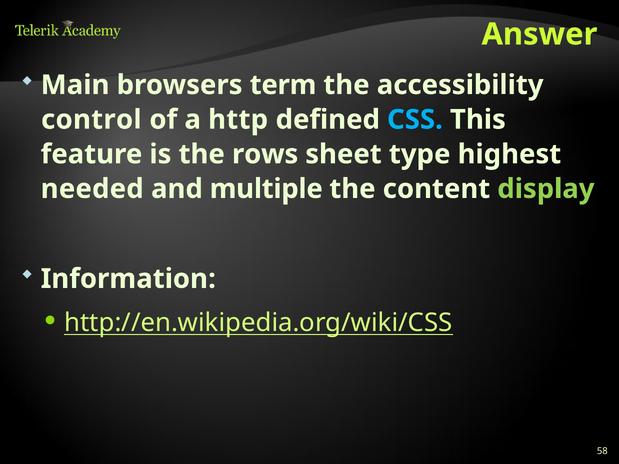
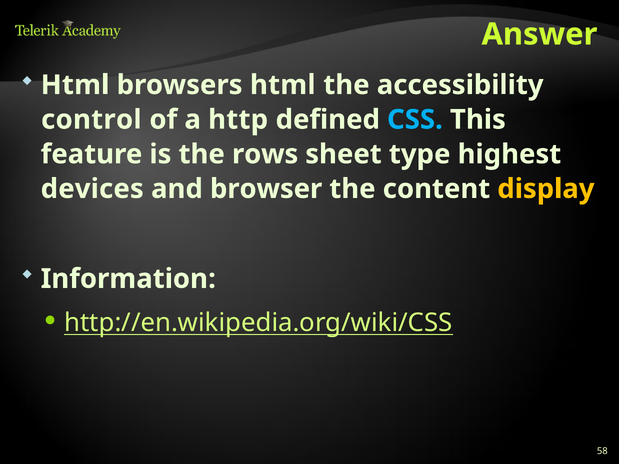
Main: Main -> Html (75, 85)
browsers term: term -> html (283, 85)
needed: needed -> devices (92, 189)
multiple: multiple -> browser (266, 189)
display colour: light green -> yellow (546, 189)
